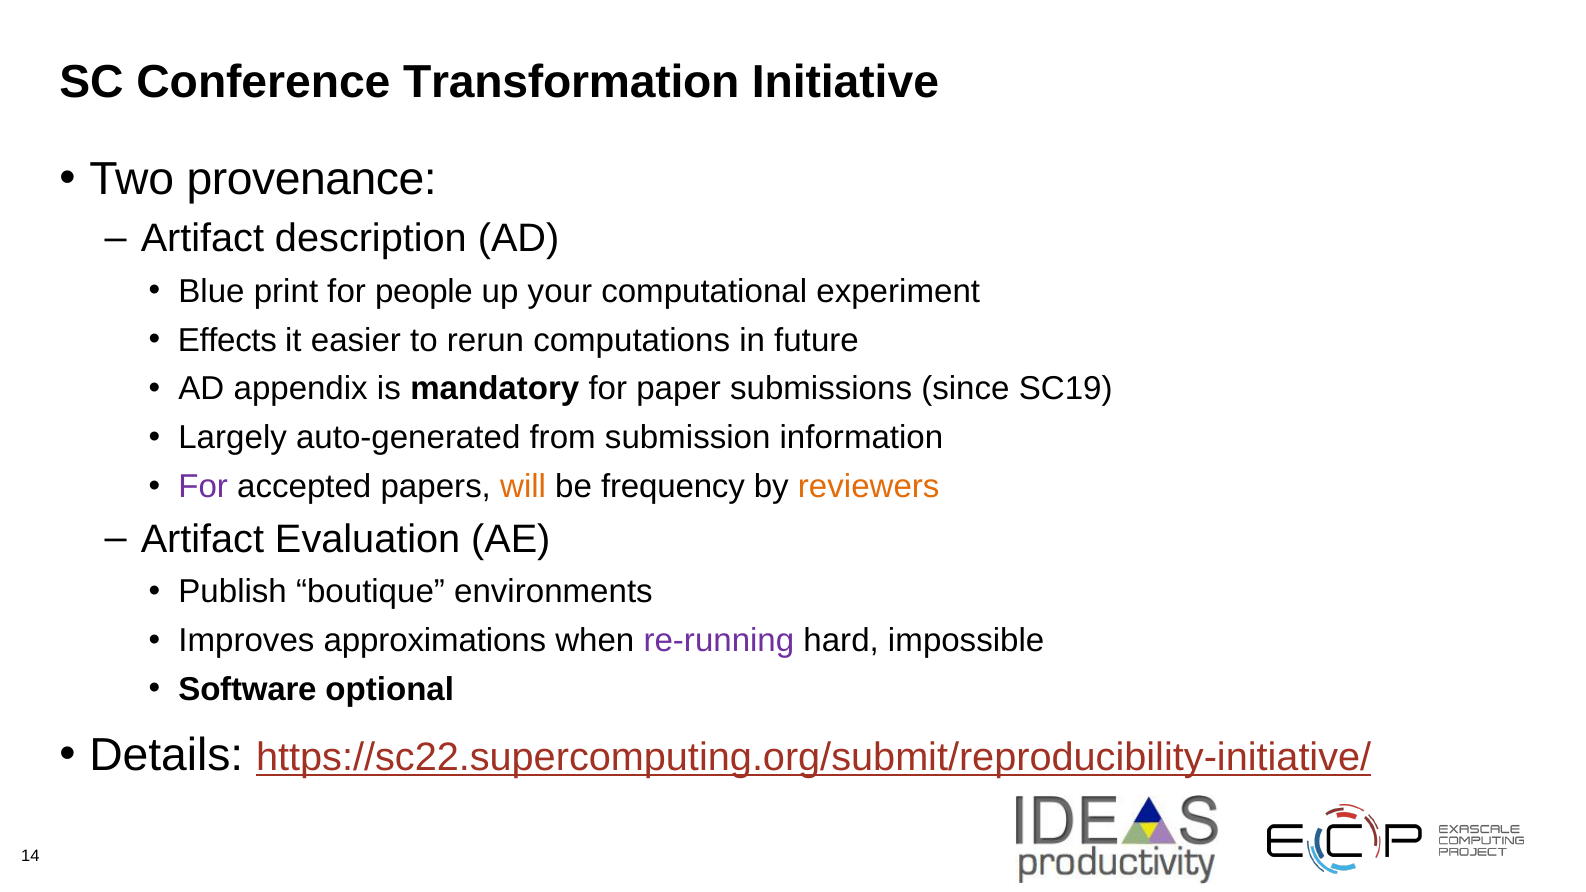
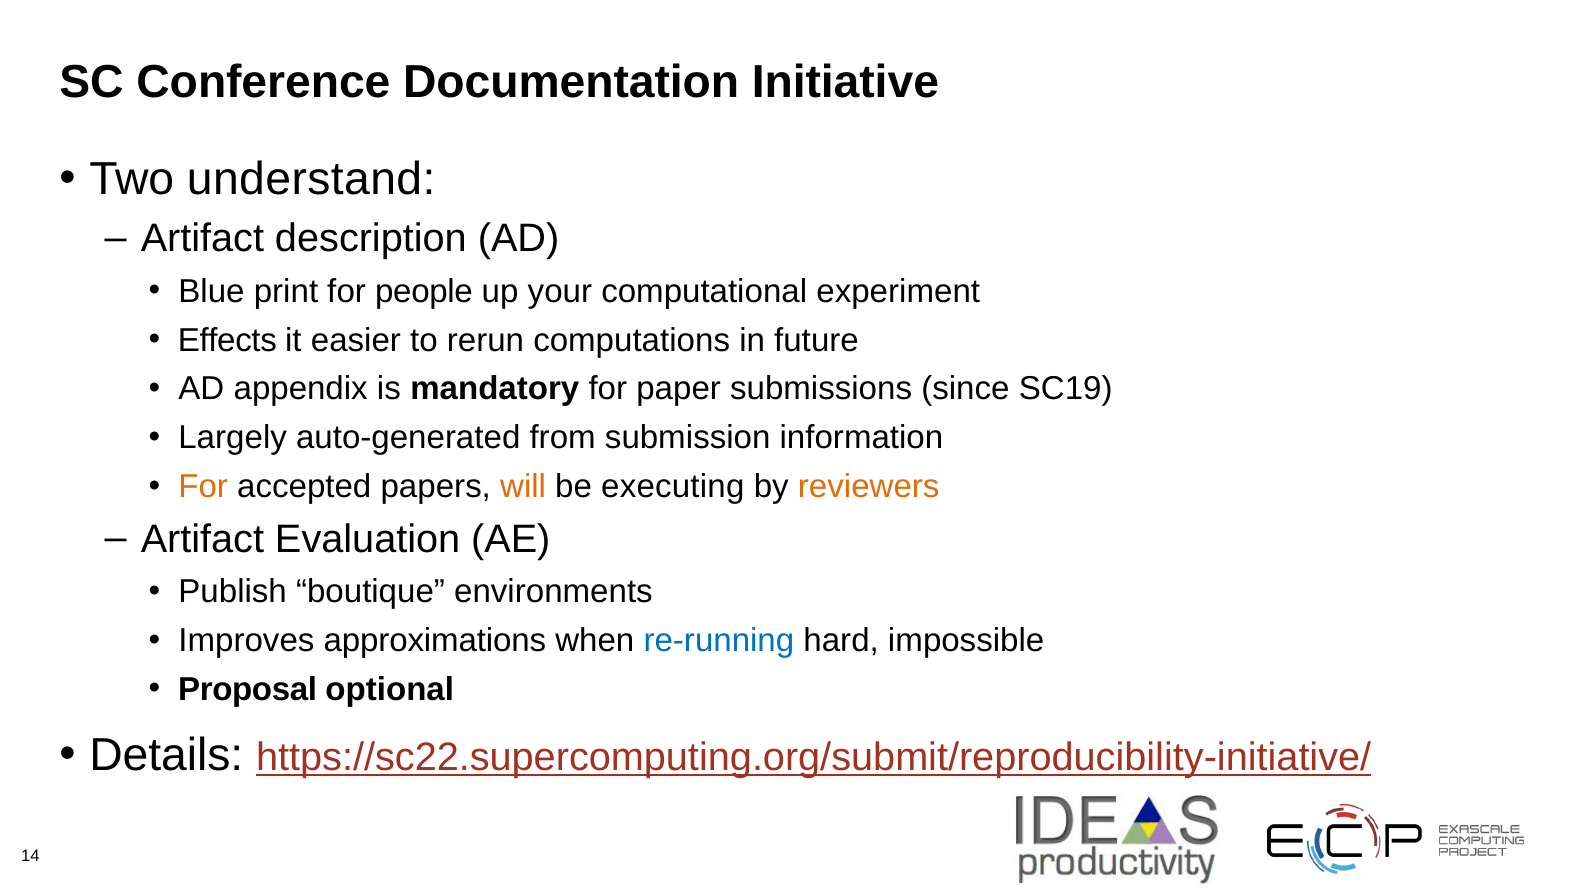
Transformation: Transformation -> Documentation (571, 82)
provenance: provenance -> understand (311, 179)
For colour: purple -> orange (203, 487)
frequency: frequency -> executing (673, 487)
re-running colour: purple -> blue (719, 641)
Software: Software -> Proposal (248, 690)
